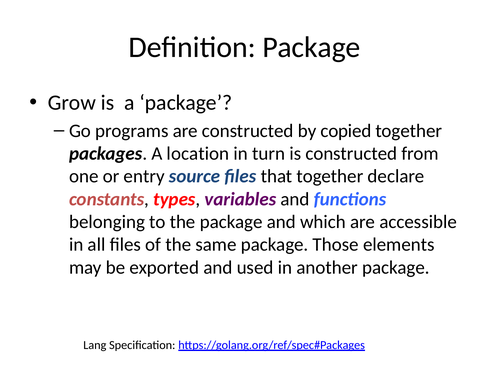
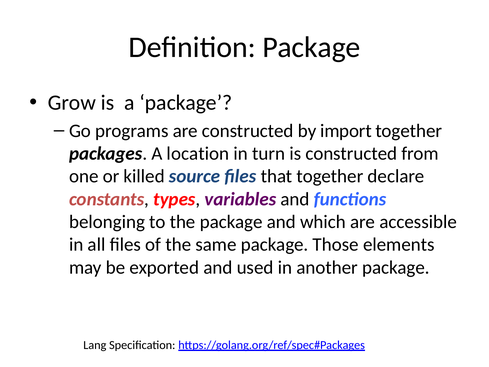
copied: copied -> import (346, 131)
entry: entry -> killed (144, 176)
